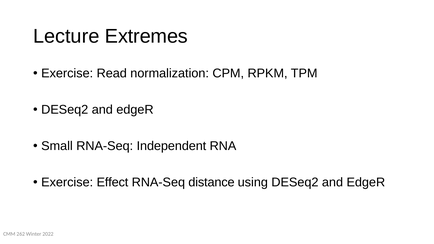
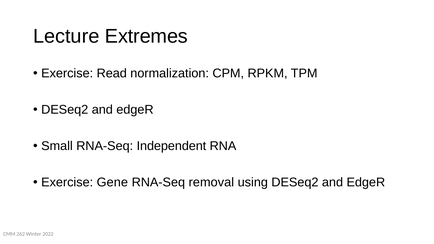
Effect: Effect -> Gene (112, 183)
distance: distance -> removal (211, 183)
